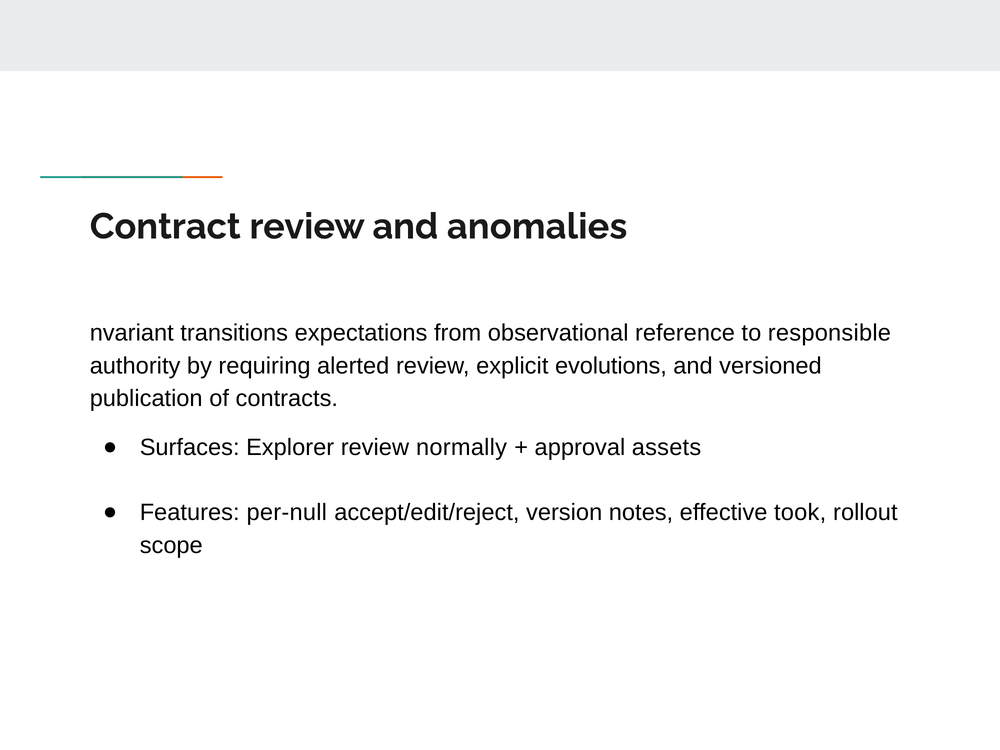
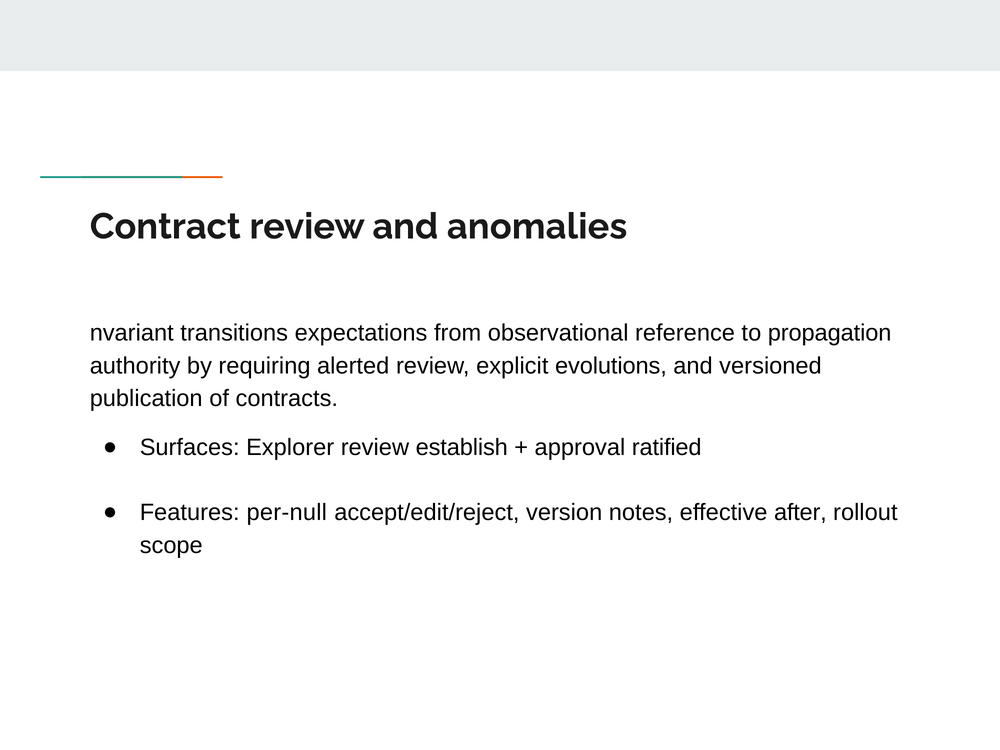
responsible: responsible -> propagation (830, 333)
normally: normally -> establish (462, 448)
assets: assets -> ratified (667, 448)
took: took -> after (800, 513)
